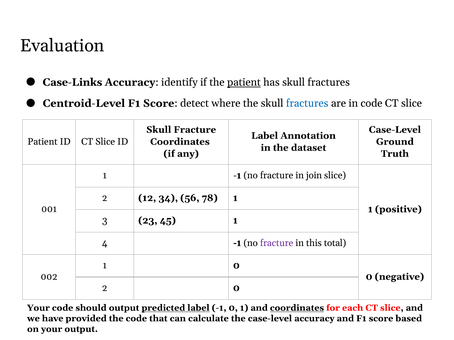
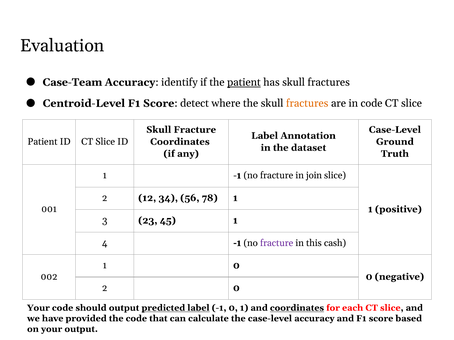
Case-Links: Case-Links -> Case-Team (72, 82)
fractures colour: blue -> orange (307, 103)
total: total -> cash (335, 243)
